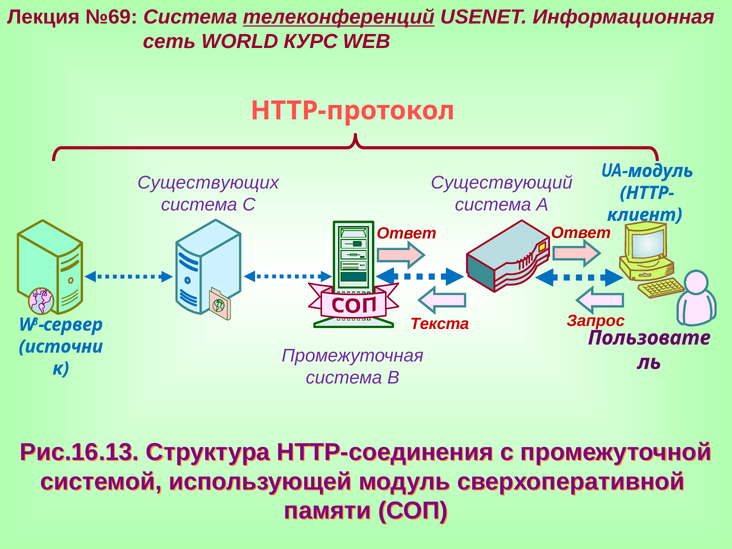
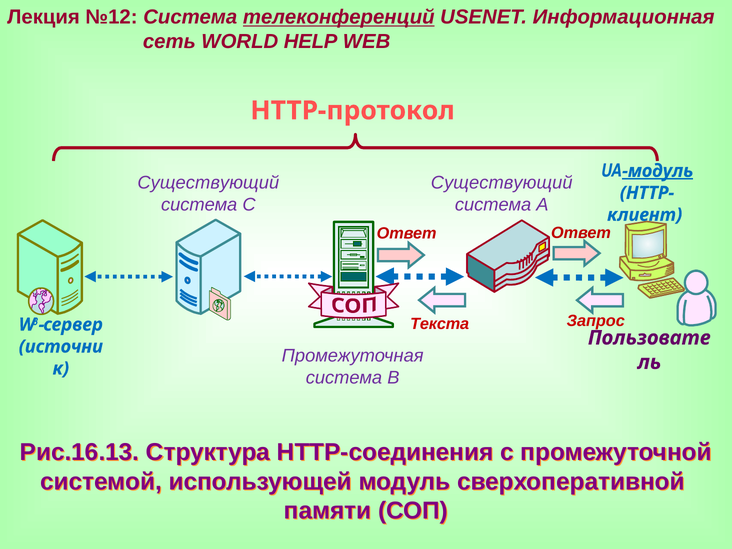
№69: №69 -> №12 (111, 17)
КУРС: КУРС -> HELP (311, 42)
модуль underline: none -> present (658, 171)
Существующих: Существующих -> Существующий (208, 183)
